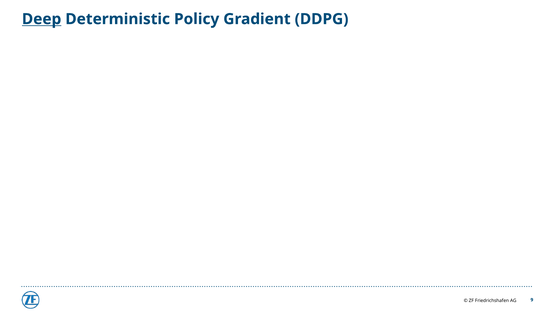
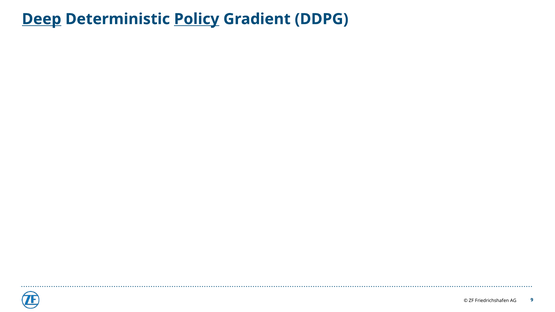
Policy underline: none -> present (197, 19)
